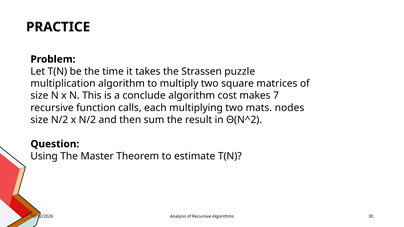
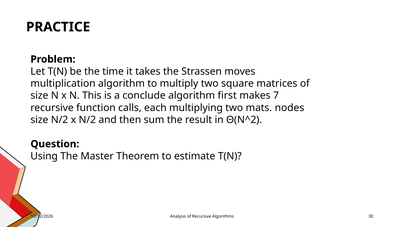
puzzle: puzzle -> moves (240, 71)
cost: cost -> first (227, 96)
